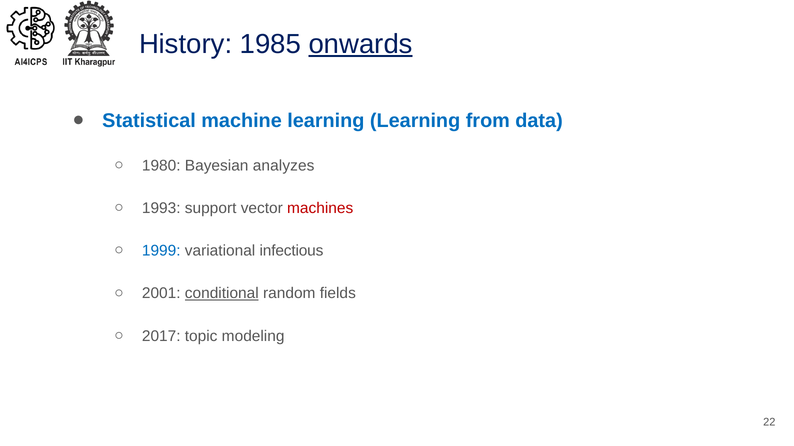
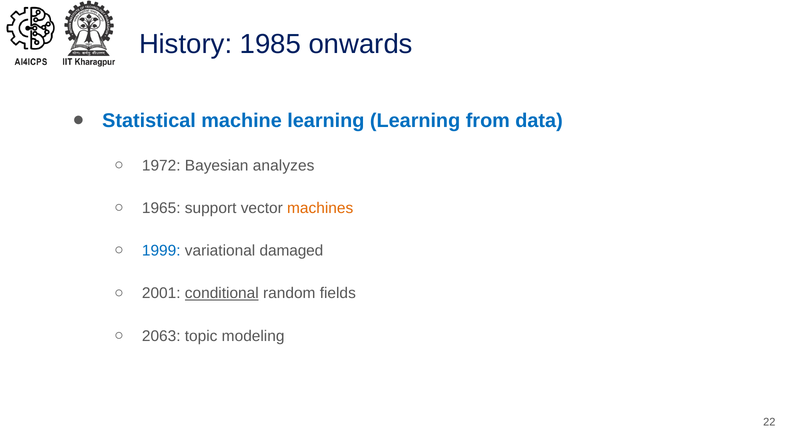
onwards underline: present -> none (361, 44)
1980: 1980 -> 1972 (161, 166)
1993: 1993 -> 1965 (161, 208)
machines colour: red -> orange (320, 208)
infectious: infectious -> damaged (291, 251)
2017: 2017 -> 2063 (161, 336)
